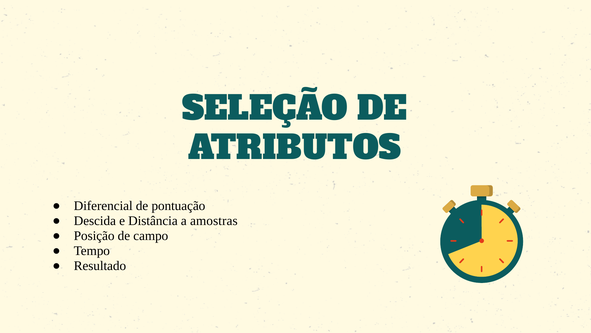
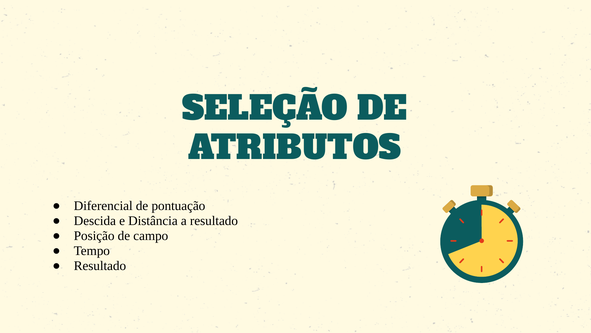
a amostras: amostras -> resultado (214, 221)
